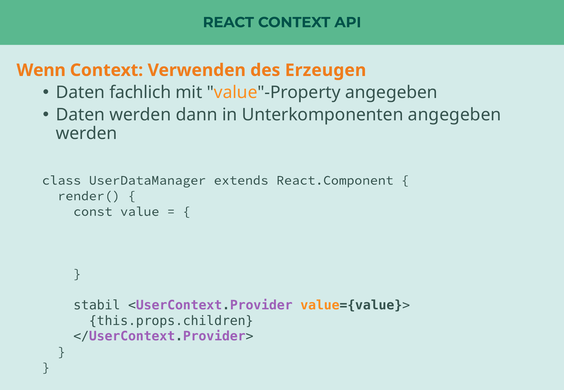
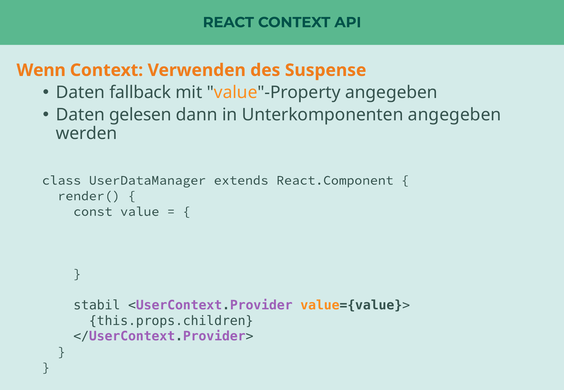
Erzeugen: Erzeugen -> Suspense (326, 70)
fachlich: fachlich -> fallback (140, 93)
Daten werden: werden -> gelesen (140, 115)
